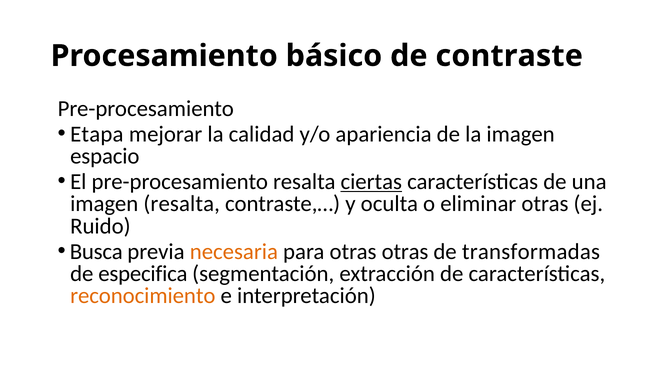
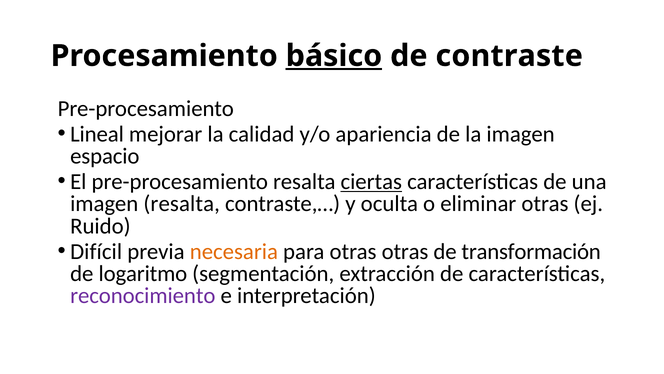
básico underline: none -> present (334, 56)
Etapa: Etapa -> Lineal (97, 134)
Busca: Busca -> Difícil (96, 251)
transformadas: transformadas -> transformación (531, 251)
especifica: especifica -> logaritmo (143, 273)
reconocimiento colour: orange -> purple (143, 296)
